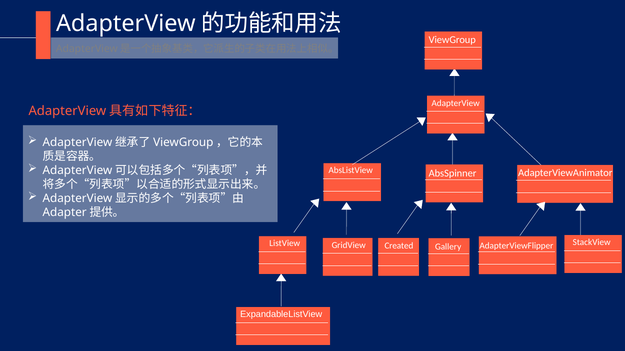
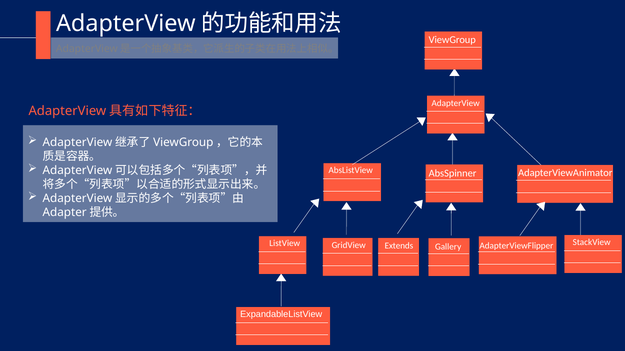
Created: Created -> Extends (399, 246)
